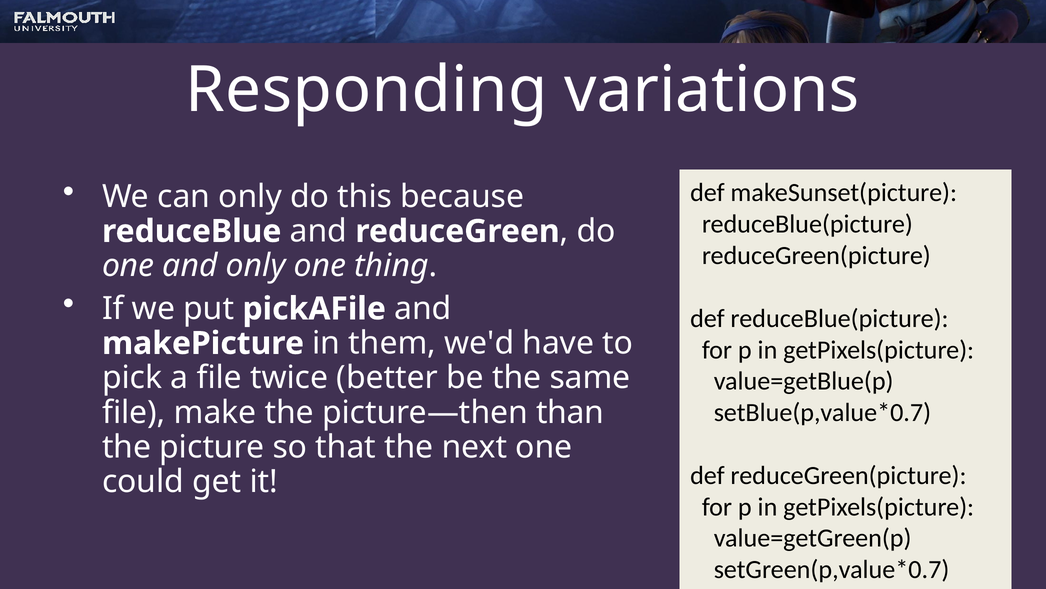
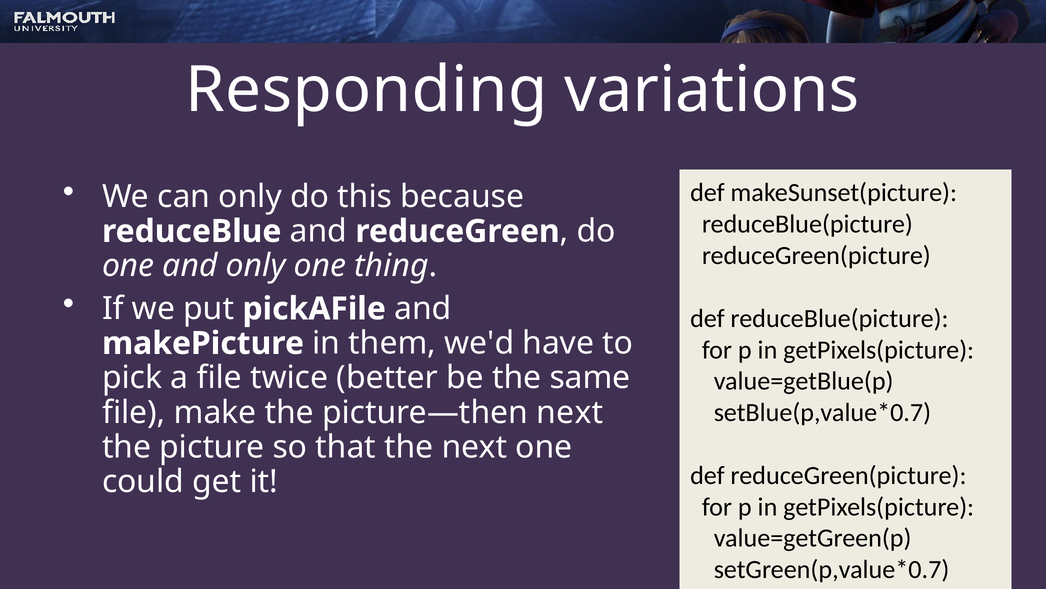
picture—then than: than -> next (570, 412)
